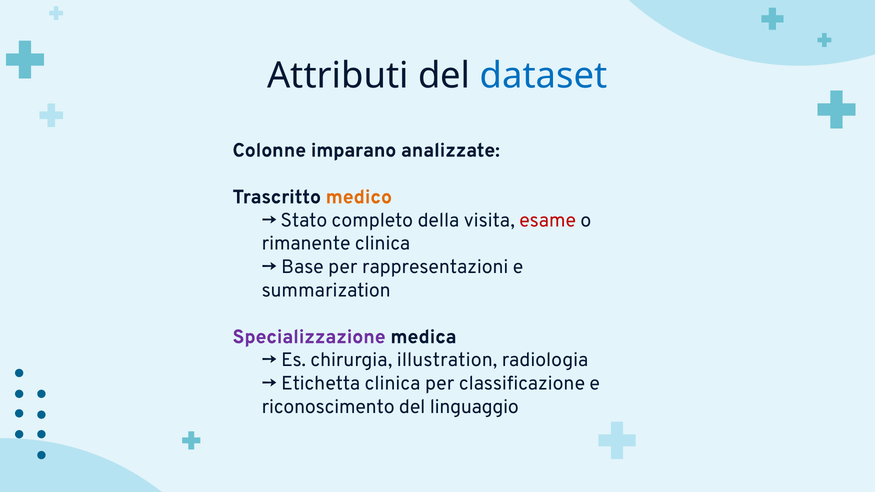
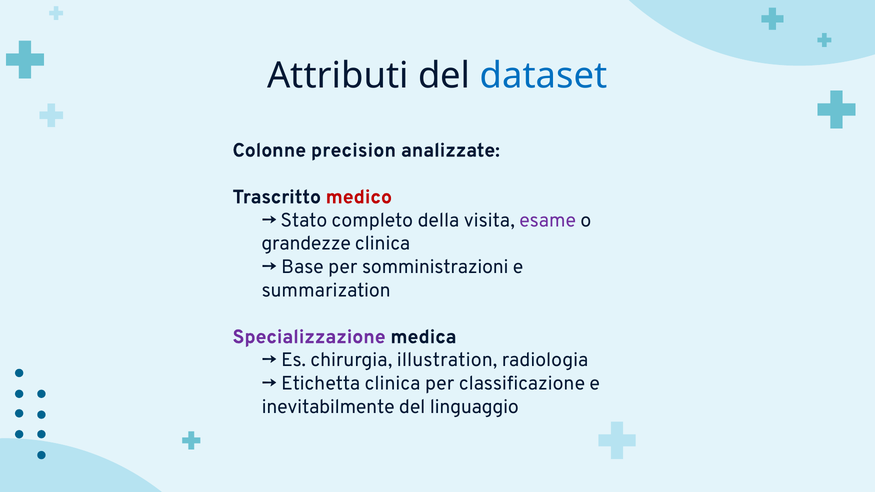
imparano: imparano -> precision (353, 150)
medico colour: orange -> red (359, 197)
esame colour: red -> purple (548, 220)
rimanente: rimanente -> grandezze (306, 244)
rappresentazioni: rappresentazioni -> somministrazioni (435, 267)
riconoscimento: riconoscimento -> inevitabilmente (328, 407)
